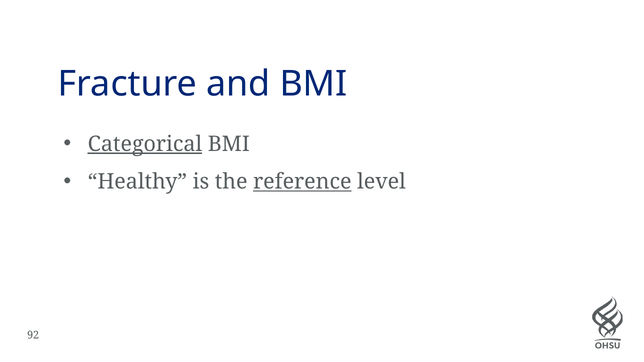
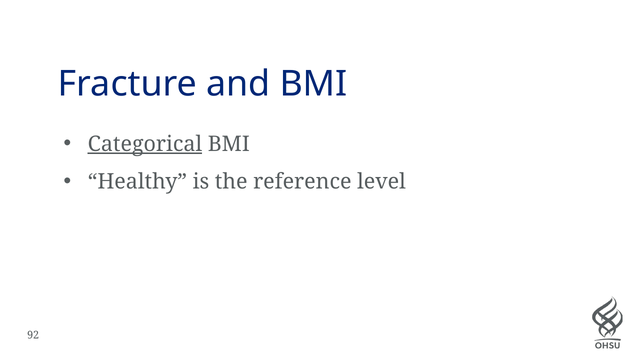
reference underline: present -> none (302, 182)
